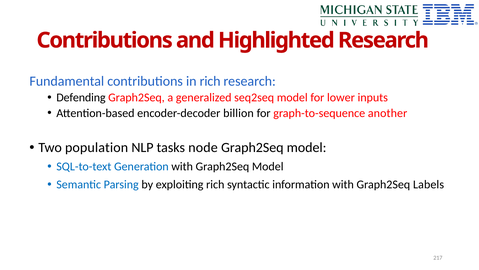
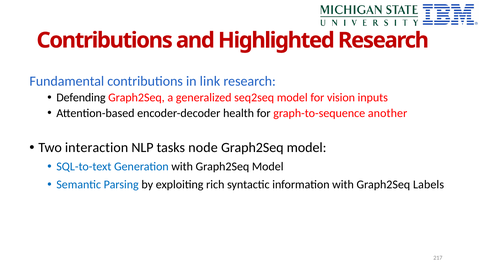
in rich: rich -> link (210, 81)
lower: lower -> vision (341, 97)
billion: billion -> health (239, 113)
population: population -> interaction (97, 147)
